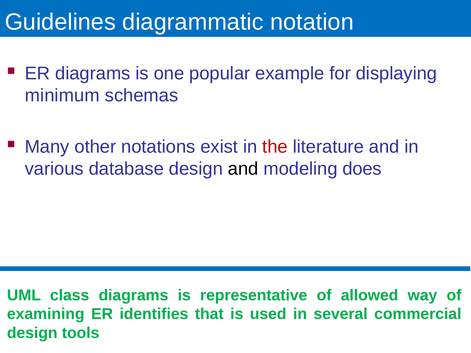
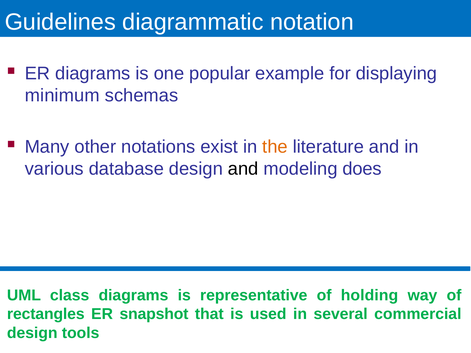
the colour: red -> orange (275, 147)
allowed: allowed -> holding (369, 295)
examining: examining -> rectangles (46, 314)
identifies: identifies -> snapshot (154, 314)
